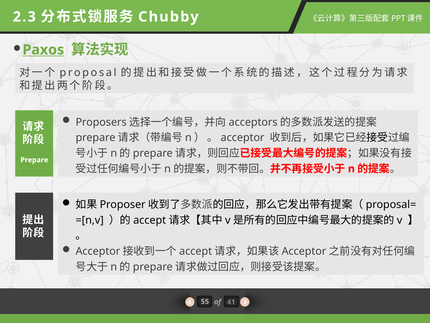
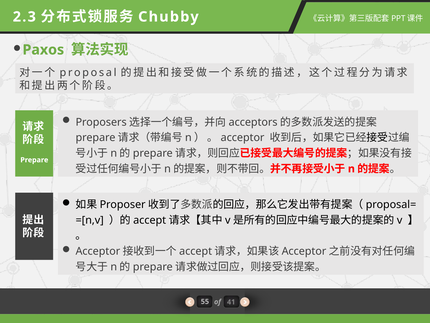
Paxos underline: present -> none (43, 50)
